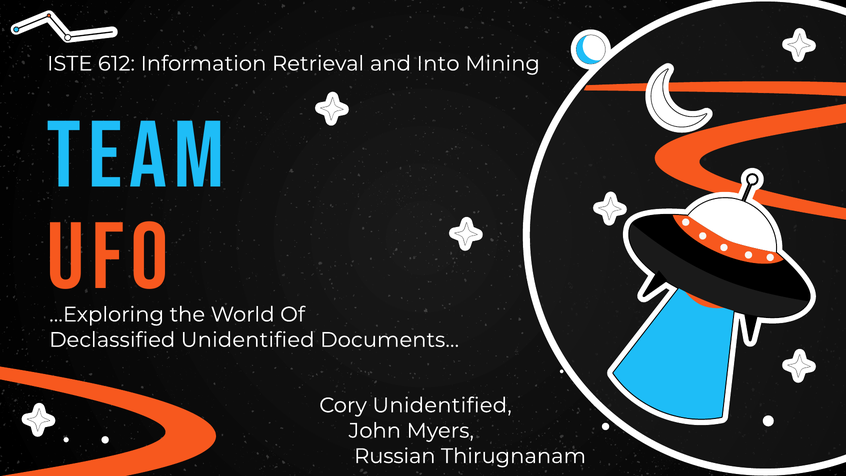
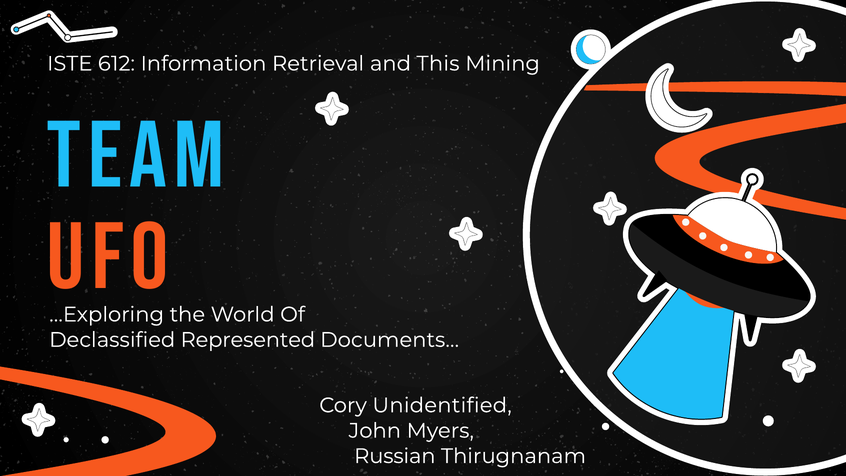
Into: Into -> This (438, 64)
Declassified Unidentified: Unidentified -> Represented (248, 340)
